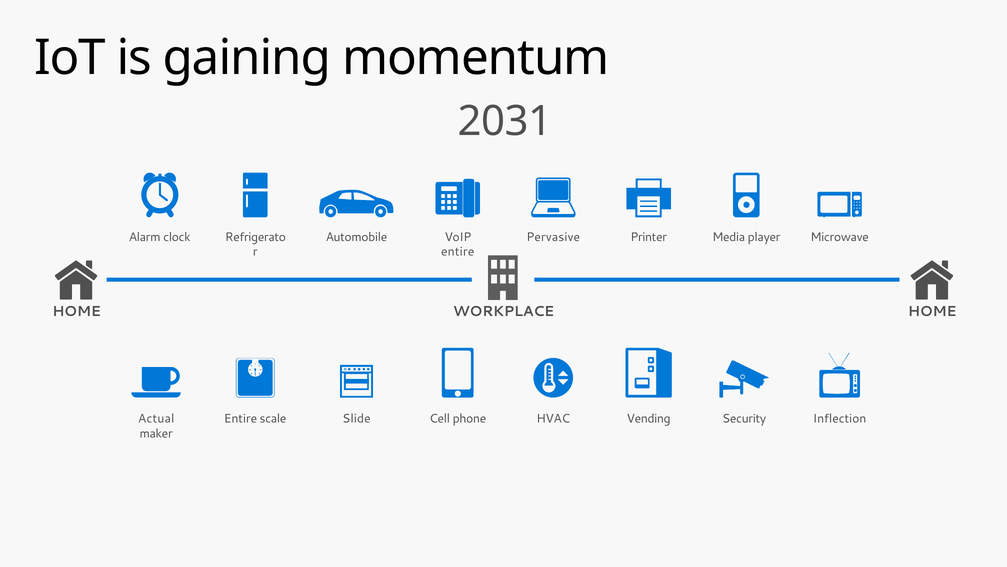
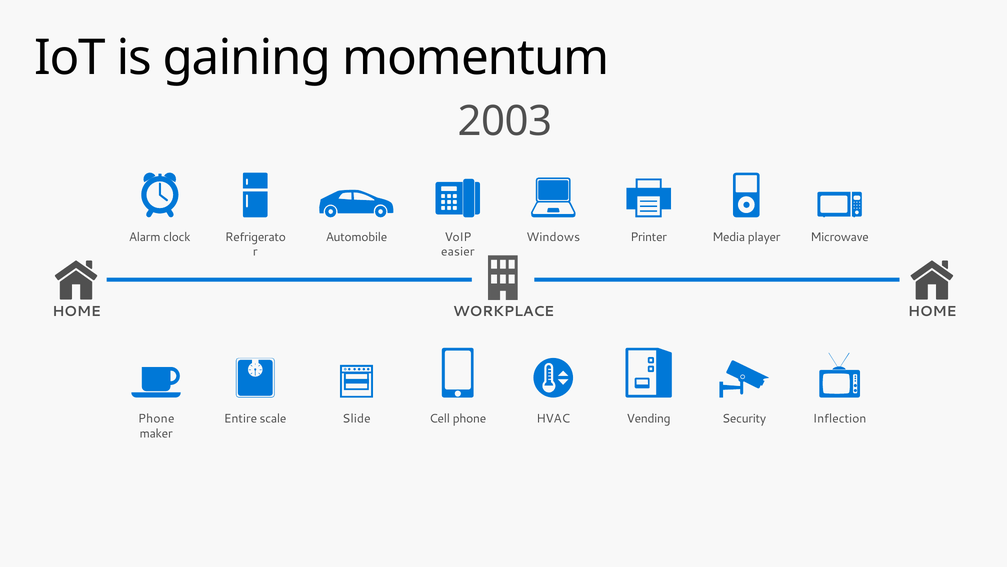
2031: 2031 -> 2003 (505, 121)
Pervasive: Pervasive -> Windows (553, 237)
entire: entire -> easier (458, 251)
Actual: Actual -> Phone (156, 418)
